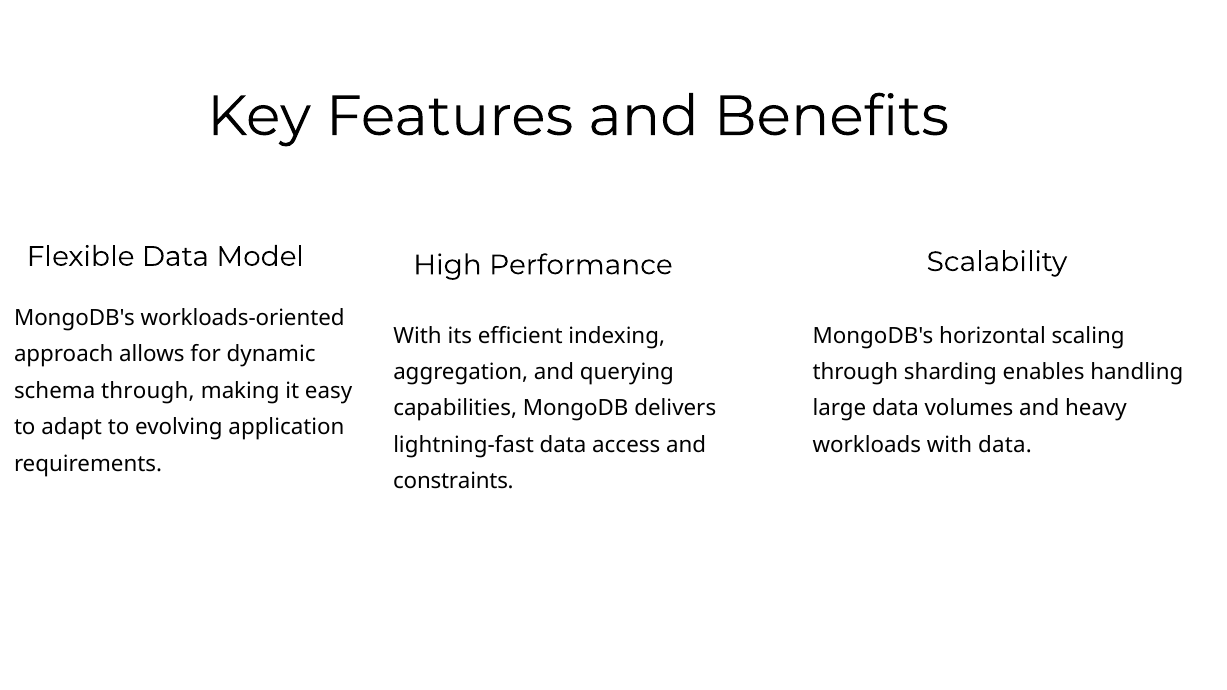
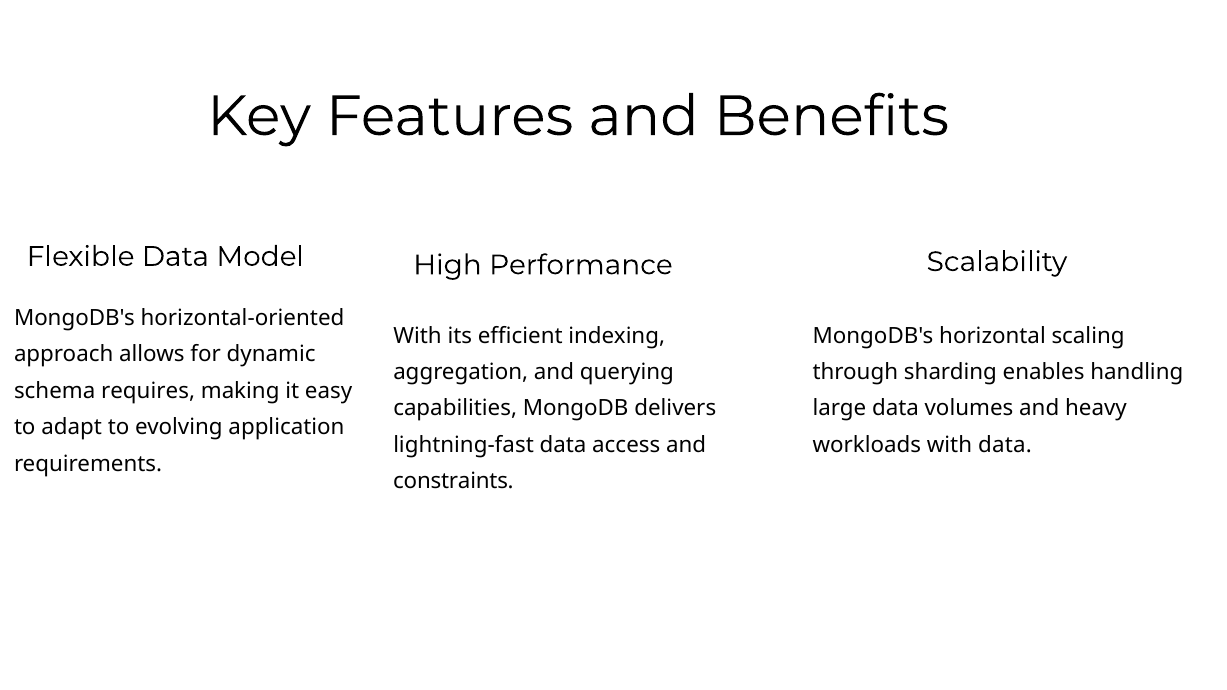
workloads-oriented: workloads-oriented -> horizontal-oriented (243, 318)
schema through: through -> requires (148, 391)
